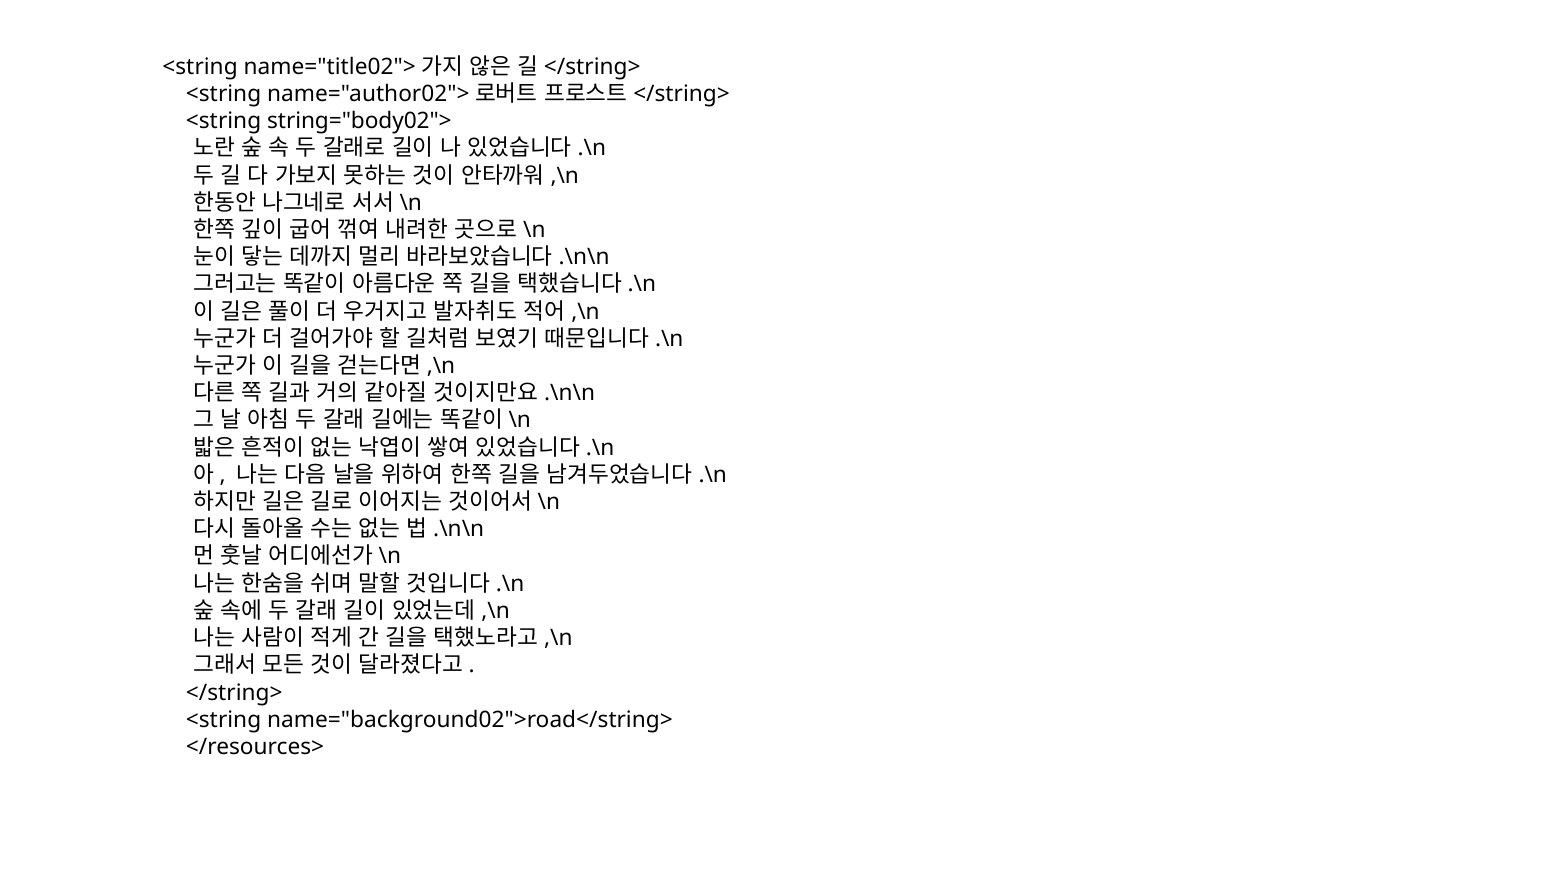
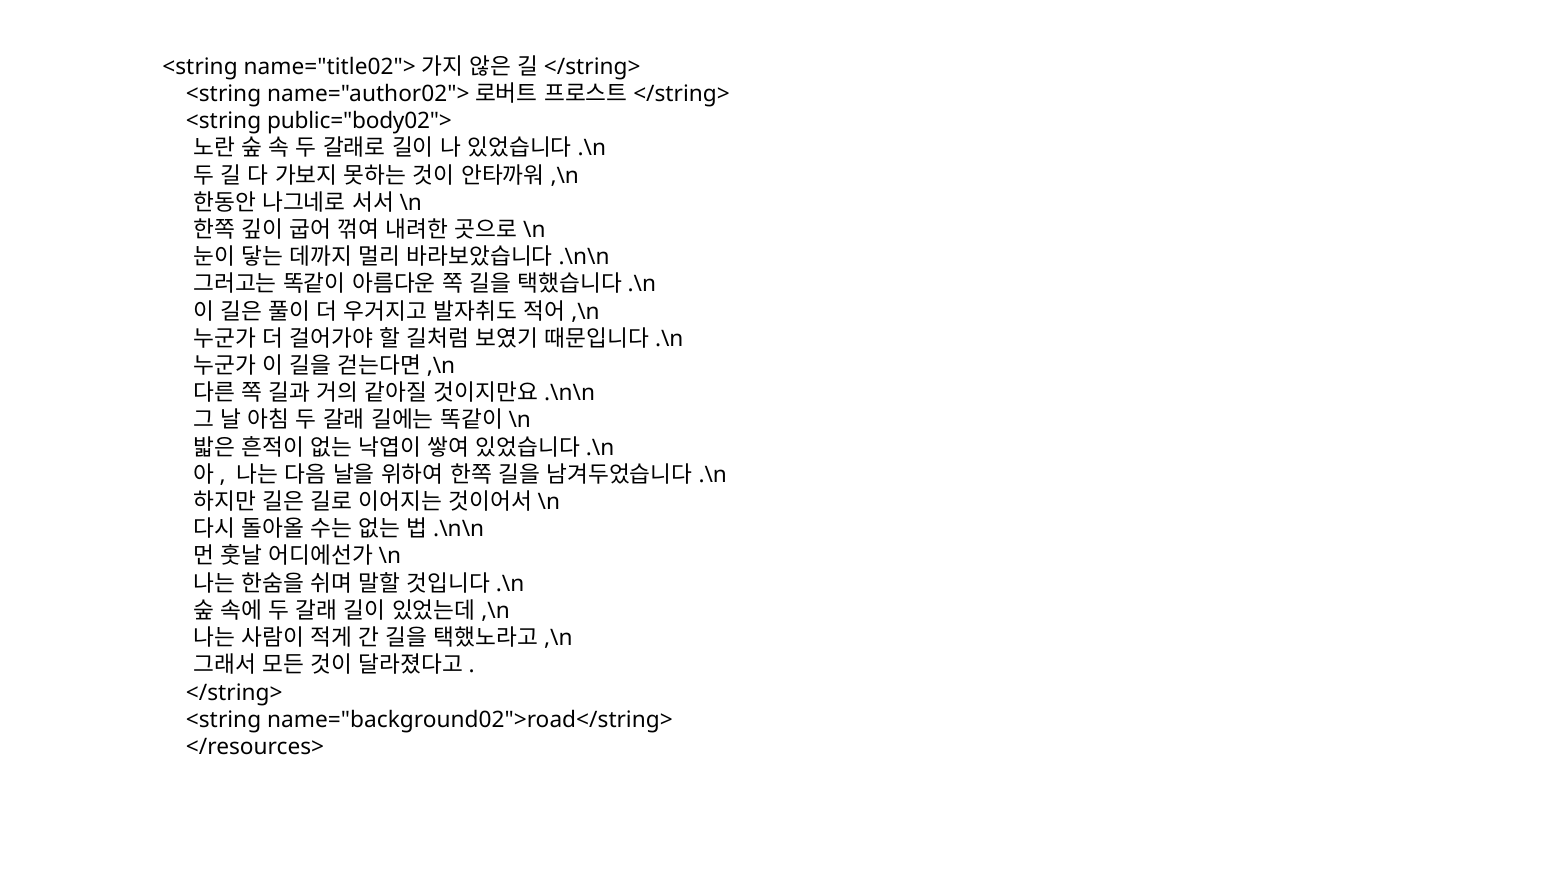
string="body02">: string="body02"> -> public="body02"> (359, 121)
